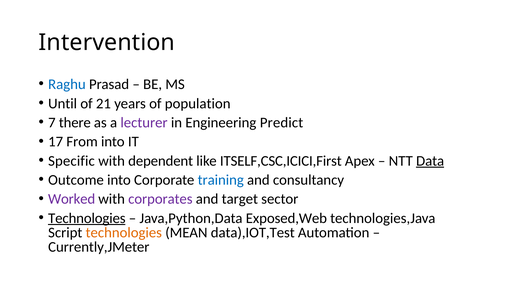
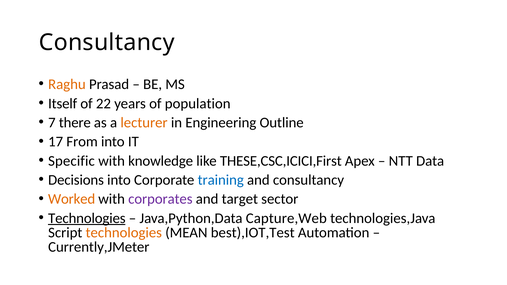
Intervention: Intervention -> Consultancy (107, 43)
Raghu colour: blue -> orange (67, 84)
Until: Until -> Itself (63, 104)
21: 21 -> 22 (103, 104)
lecturer colour: purple -> orange (144, 123)
Predict: Predict -> Outline (282, 123)
dependent: dependent -> knowledge (161, 161)
ITSELF,CSC,ICICI,First: ITSELF,CSC,ICICI,First -> THESE,CSC,ICICI,First (281, 161)
Data underline: present -> none (430, 161)
Outcome: Outcome -> Decisions (76, 180)
Worked colour: purple -> orange (72, 199)
Exposed,Web: Exposed,Web -> Capture,Web (286, 218)
data),IOT,Test: data),IOT,Test -> best),IOT,Test (253, 233)
